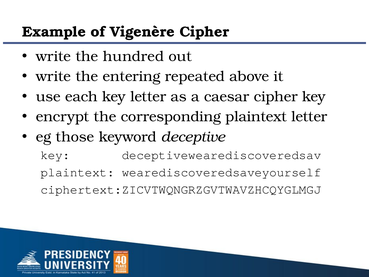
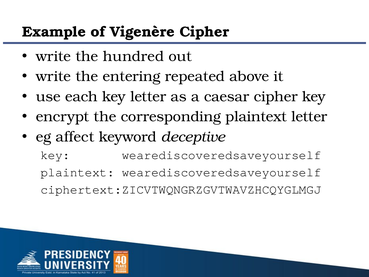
those: those -> affect (75, 137)
key deceptivewearediscoveredsav: deceptivewearediscoveredsav -> wearediscoveredsaveyourself (221, 155)
